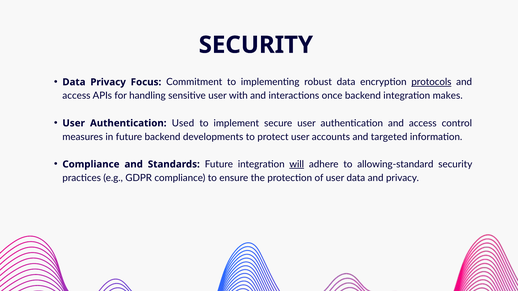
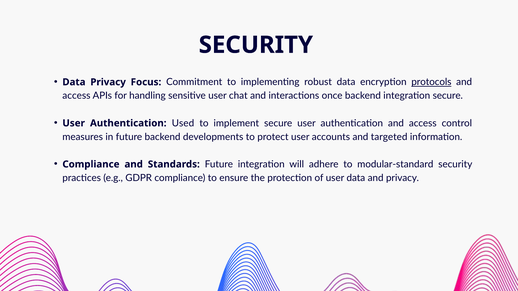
with: with -> chat (238, 96)
integration makes: makes -> secure (448, 96)
will underline: present -> none (297, 164)
allowing-standard: allowing-standard -> modular-standard (395, 164)
